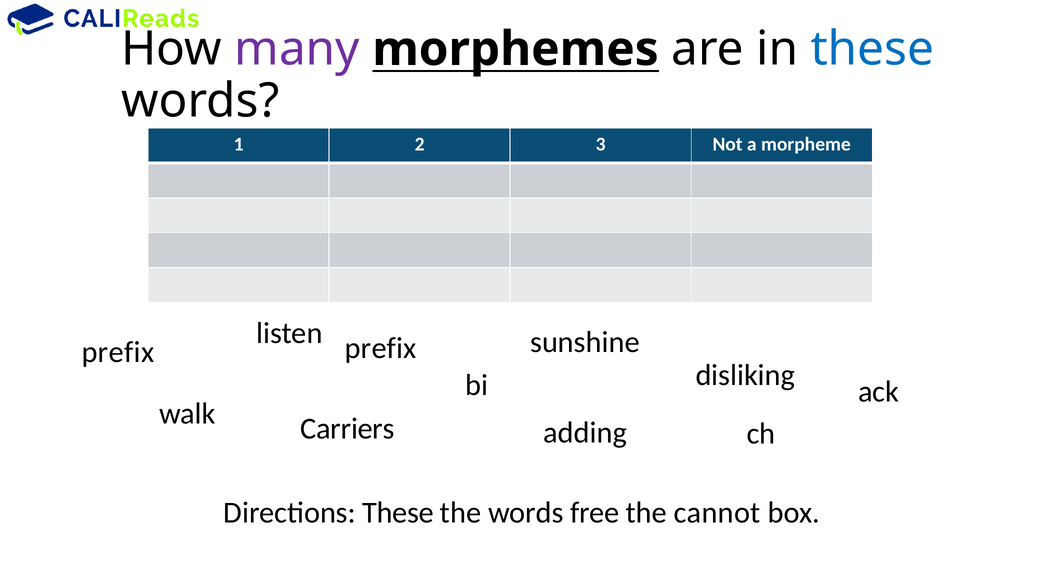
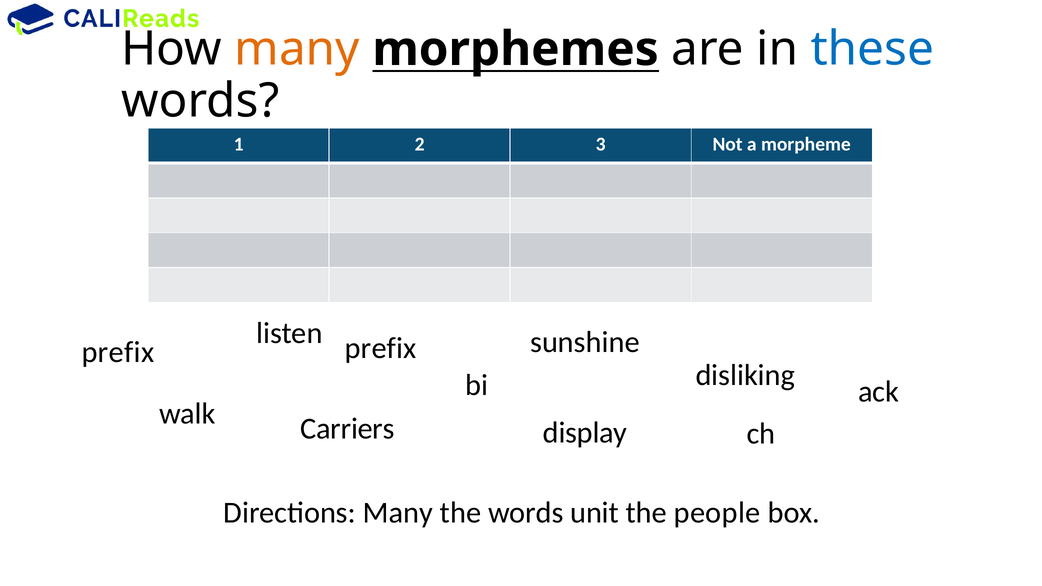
many colour: purple -> orange (297, 49)
adding: adding -> display (585, 433)
Directions These: These -> Many (398, 513)
free: free -> unit (595, 513)
cannot: cannot -> people (717, 513)
